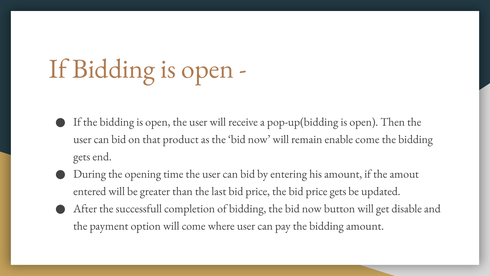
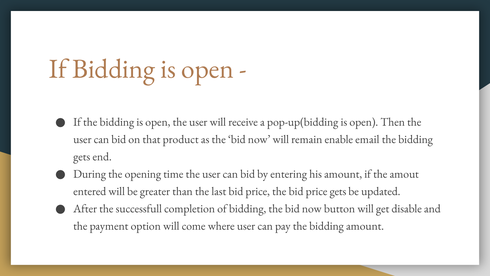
enable come: come -> email (367, 139)
